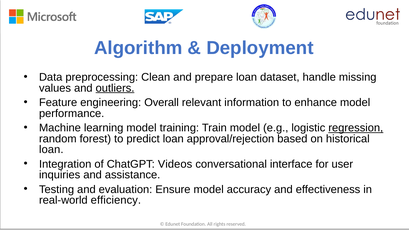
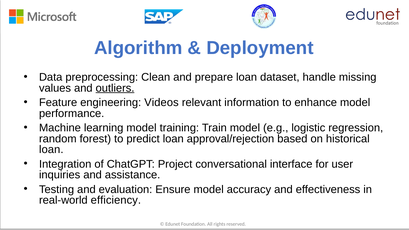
Overall: Overall -> Videos (161, 103)
regression underline: present -> none (356, 128)
Videos: Videos -> Project (175, 164)
